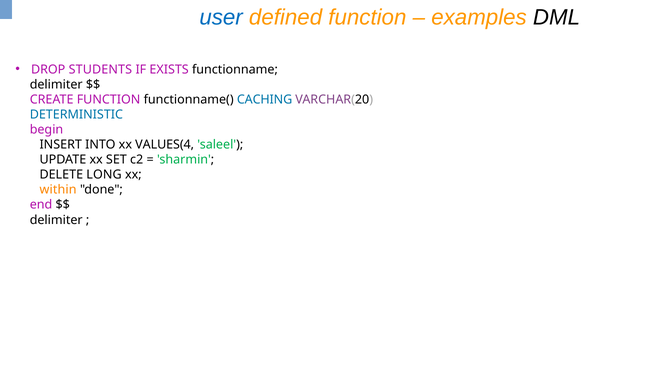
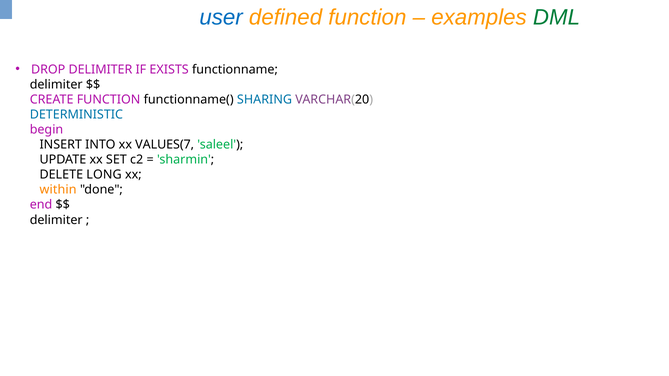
DML colour: black -> green (556, 17)
DROP STUDENTS: STUDENTS -> DELIMITER (100, 70)
CACHING: CACHING -> SHARING (265, 100)
VALUES(4: VALUES(4 -> VALUES(7 (165, 145)
